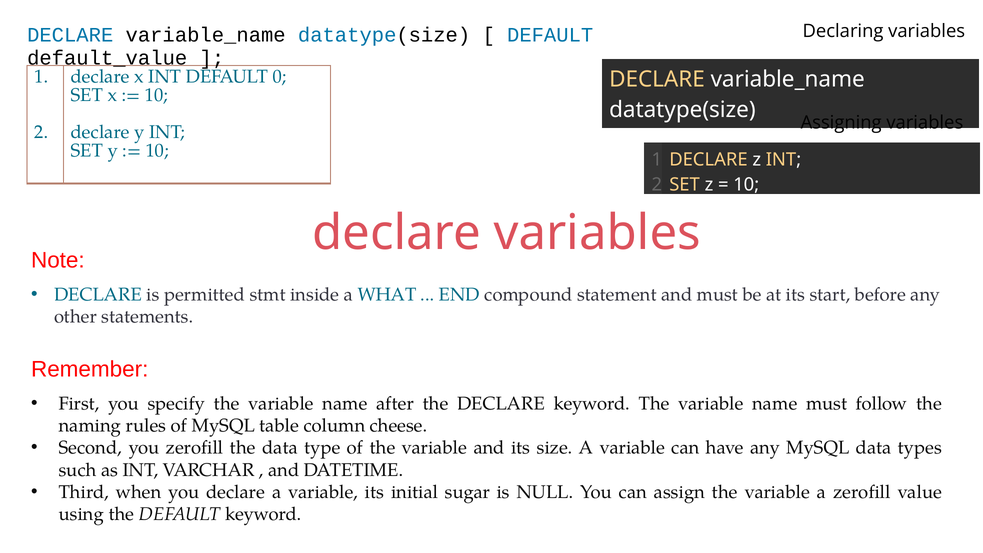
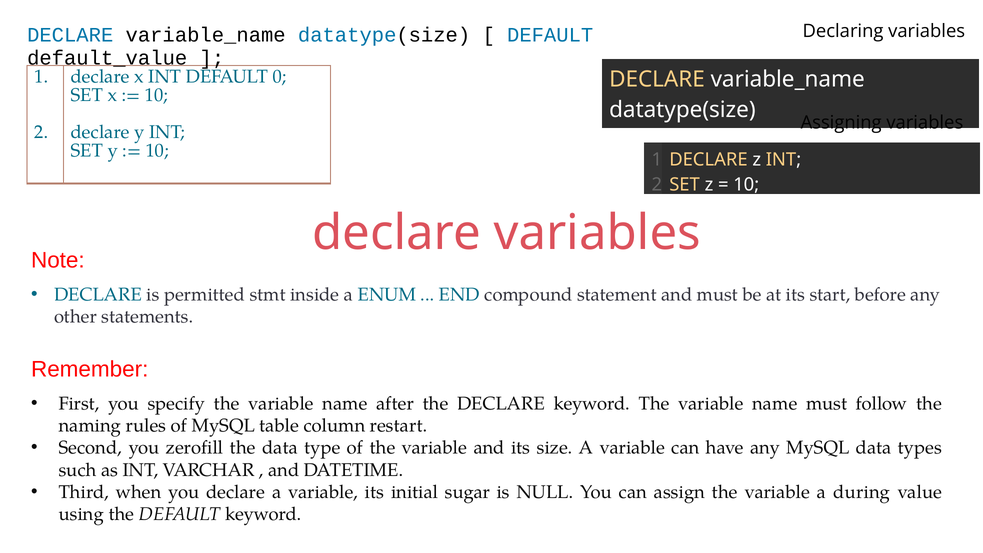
WHAT: WHAT -> ENUM (387, 294)
cheese: cheese -> restart (398, 426)
a zerofill: zerofill -> during (862, 492)
